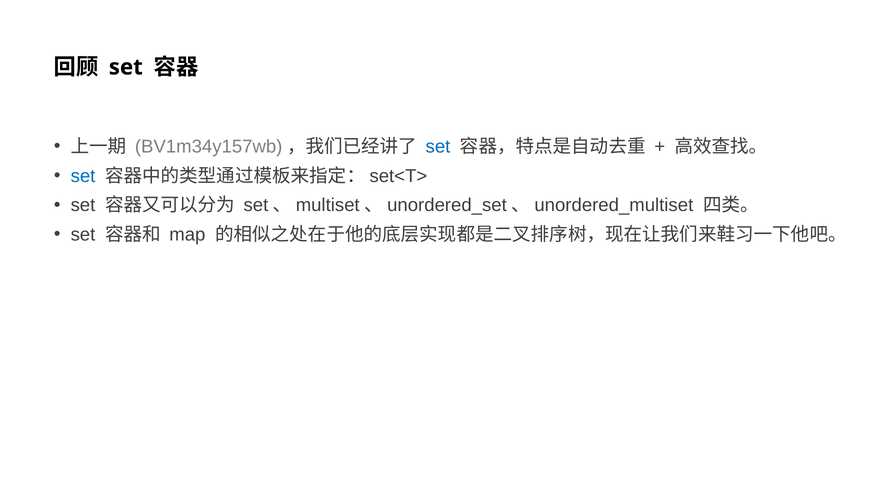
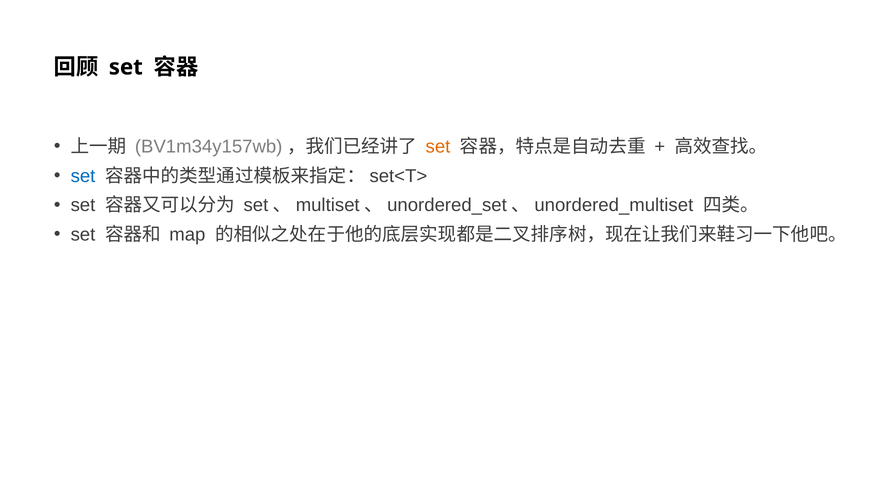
set colour: blue -> orange (438, 147)
